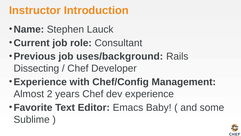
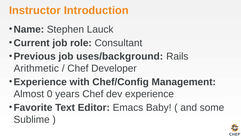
Dissecting: Dissecting -> Arithmetic (36, 68)
2: 2 -> 0 (50, 94)
